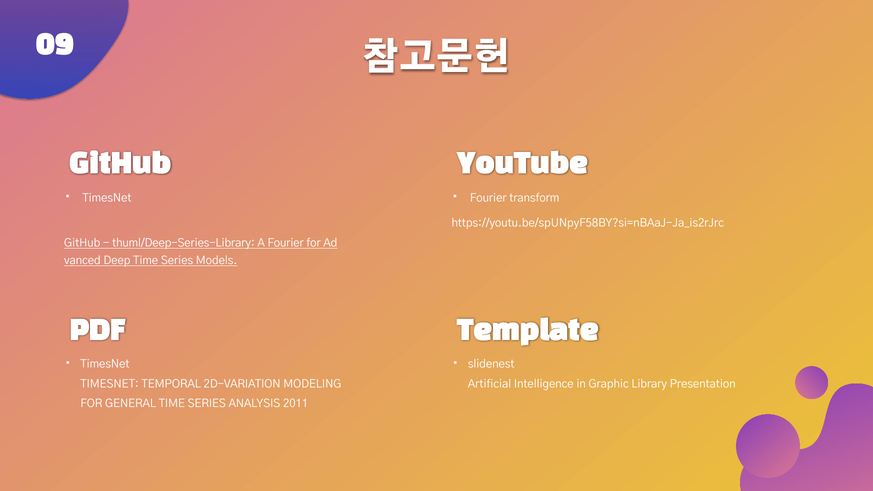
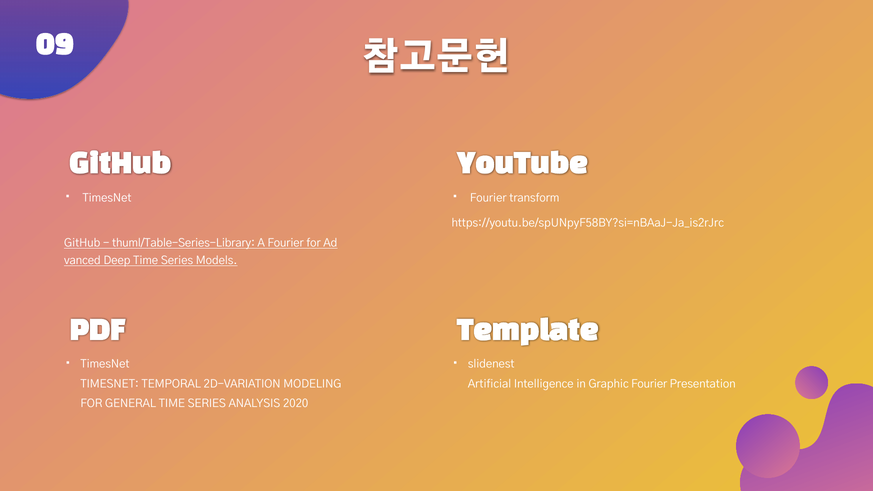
thuml/Deep-Series-Library: thuml/Deep-Series-Library -> thuml/Table-Series-Library (184, 243)
Graphic Library: Library -> Fourier (649, 384)
2011: 2011 -> 2020 (296, 404)
